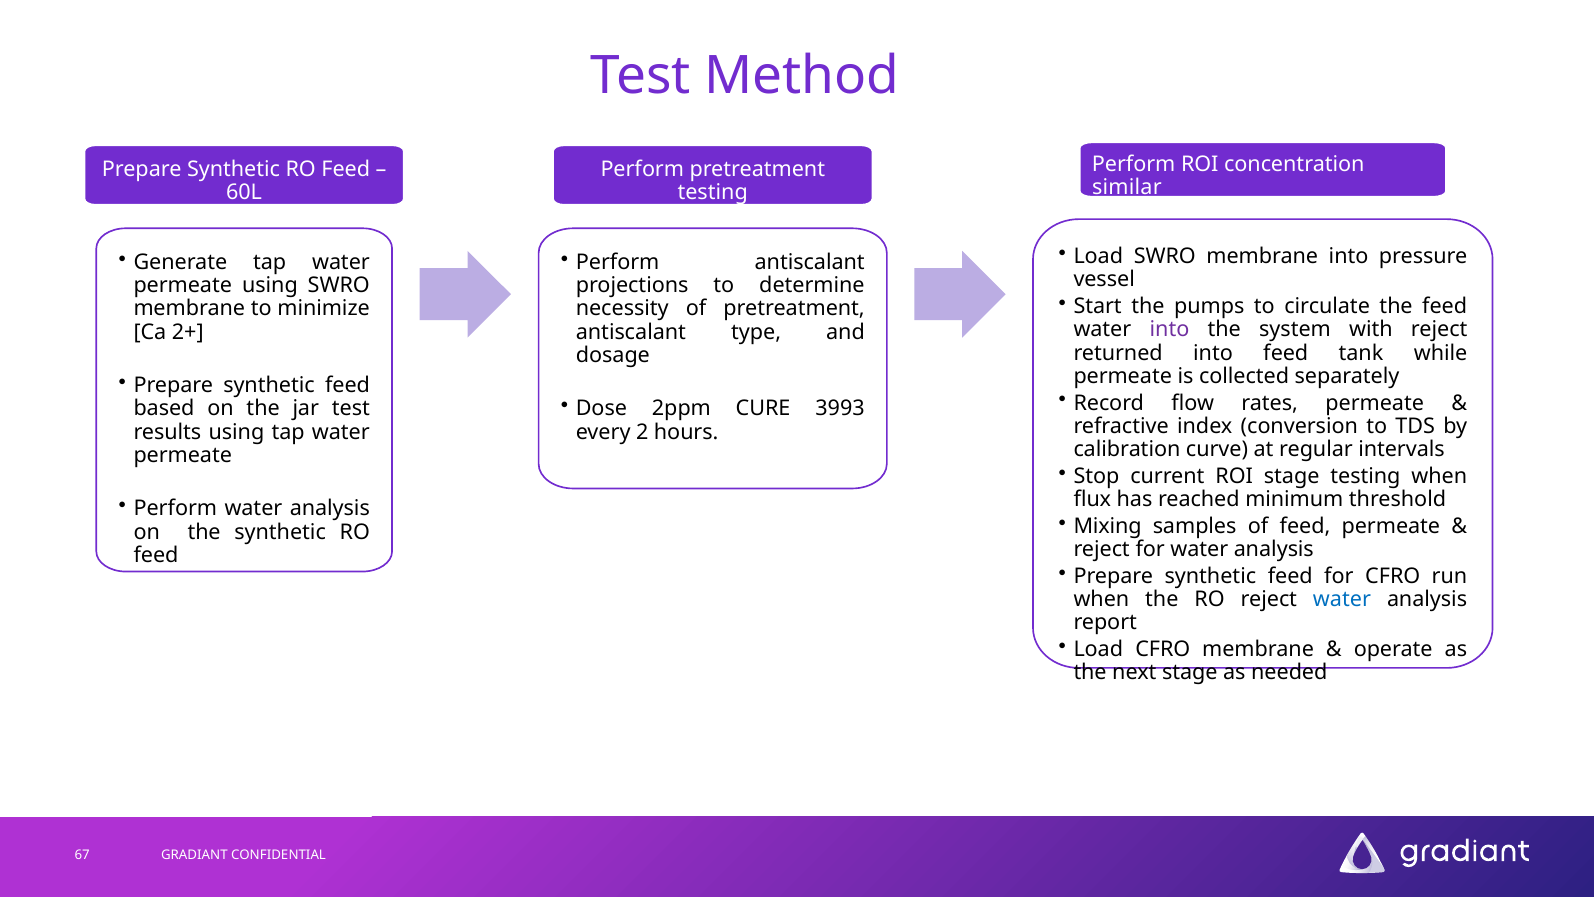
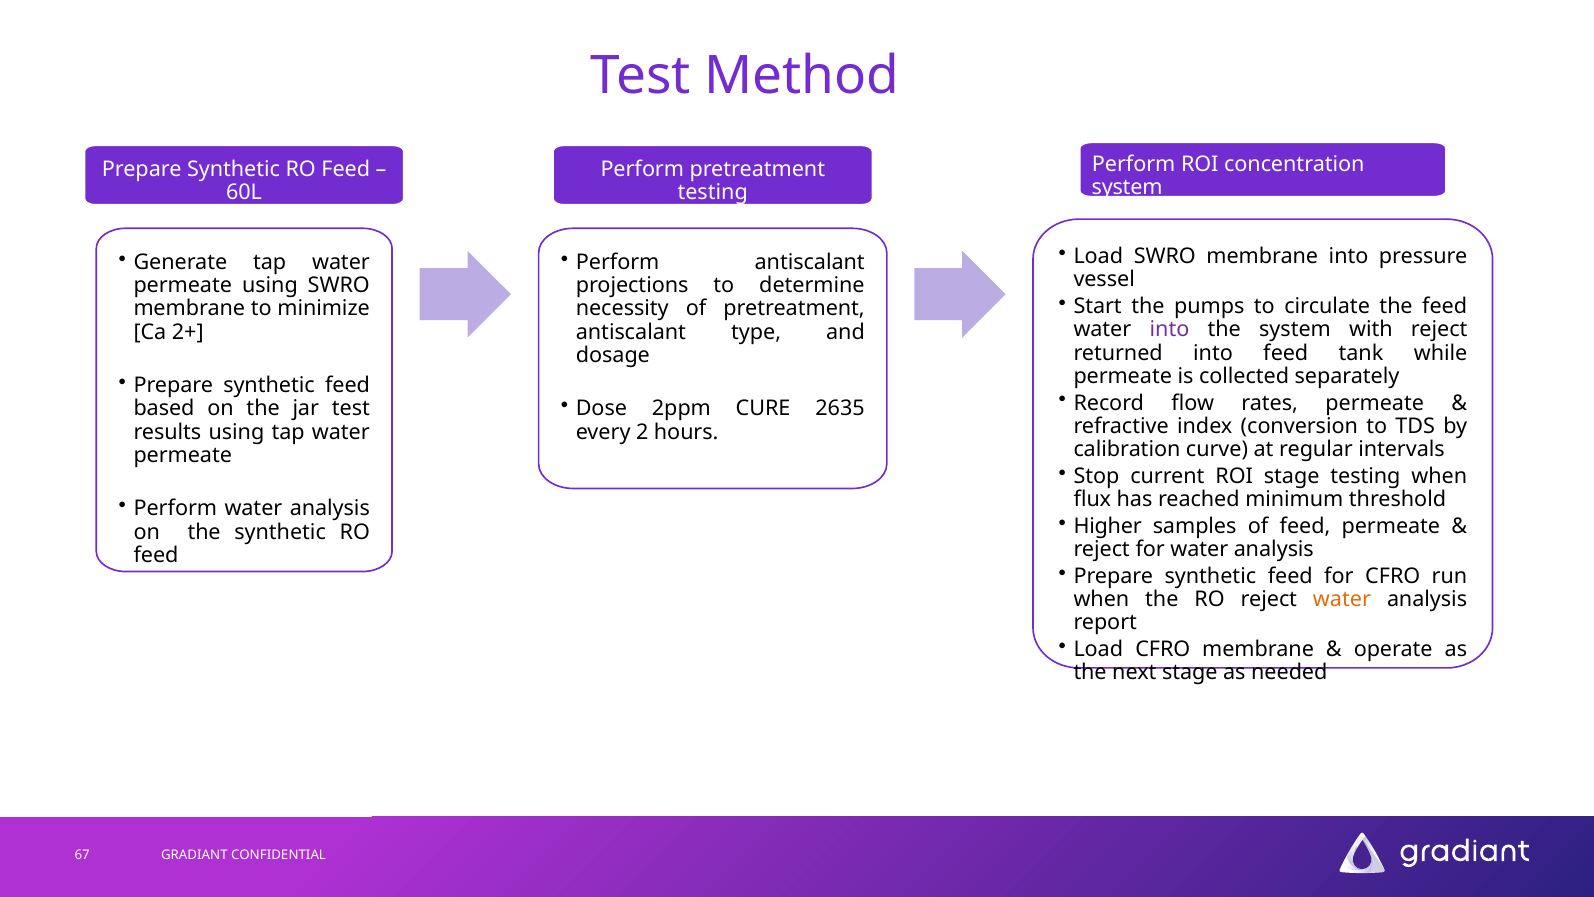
similar: similar -> system (1127, 187)
3993: 3993 -> 2635 (840, 409)
Mixing: Mixing -> Higher (1108, 526)
water colour: blue -> orange (1342, 599)
